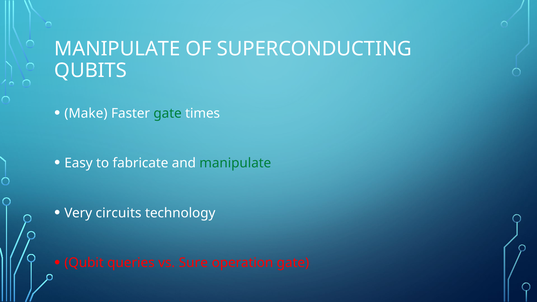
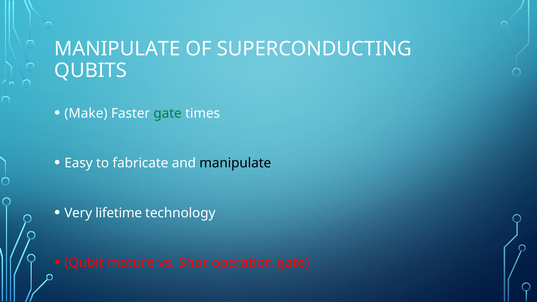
manipulate colour: green -> black (235, 163)
circuits: circuits -> lifetime (119, 213)
queries: queries -> mature (131, 263)
Sure: Sure -> Shor (193, 263)
